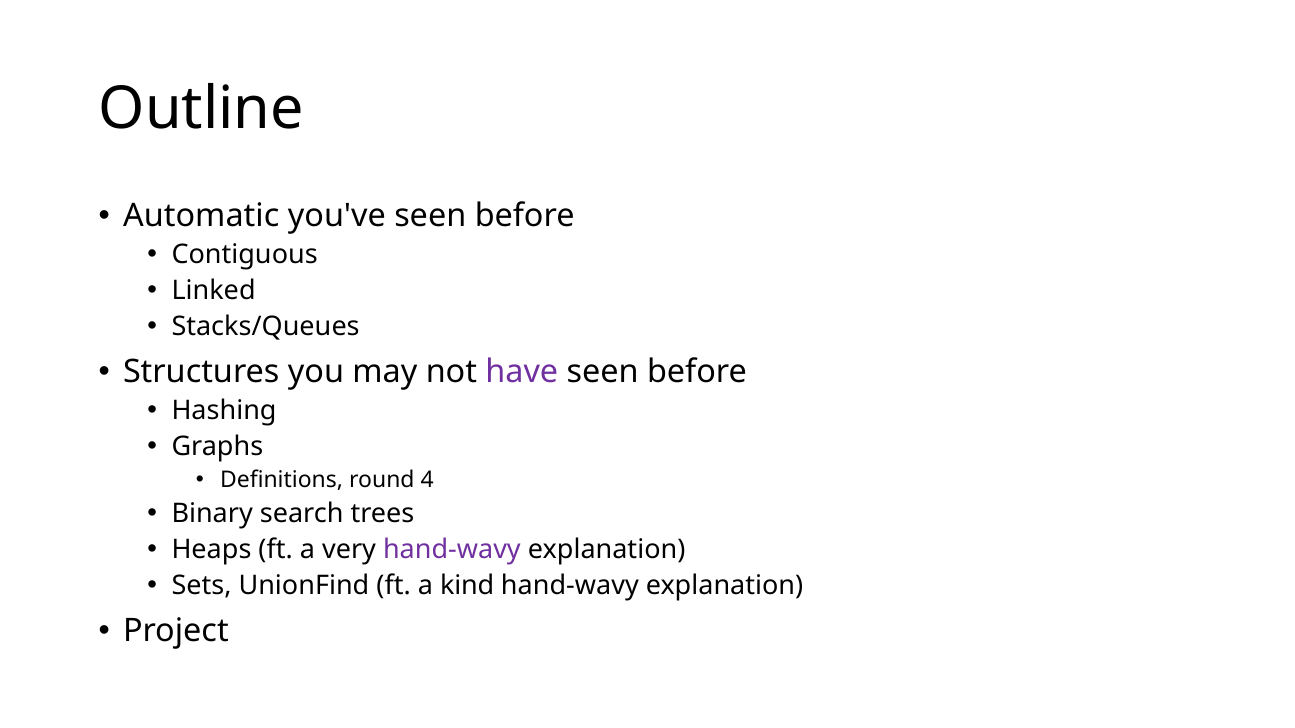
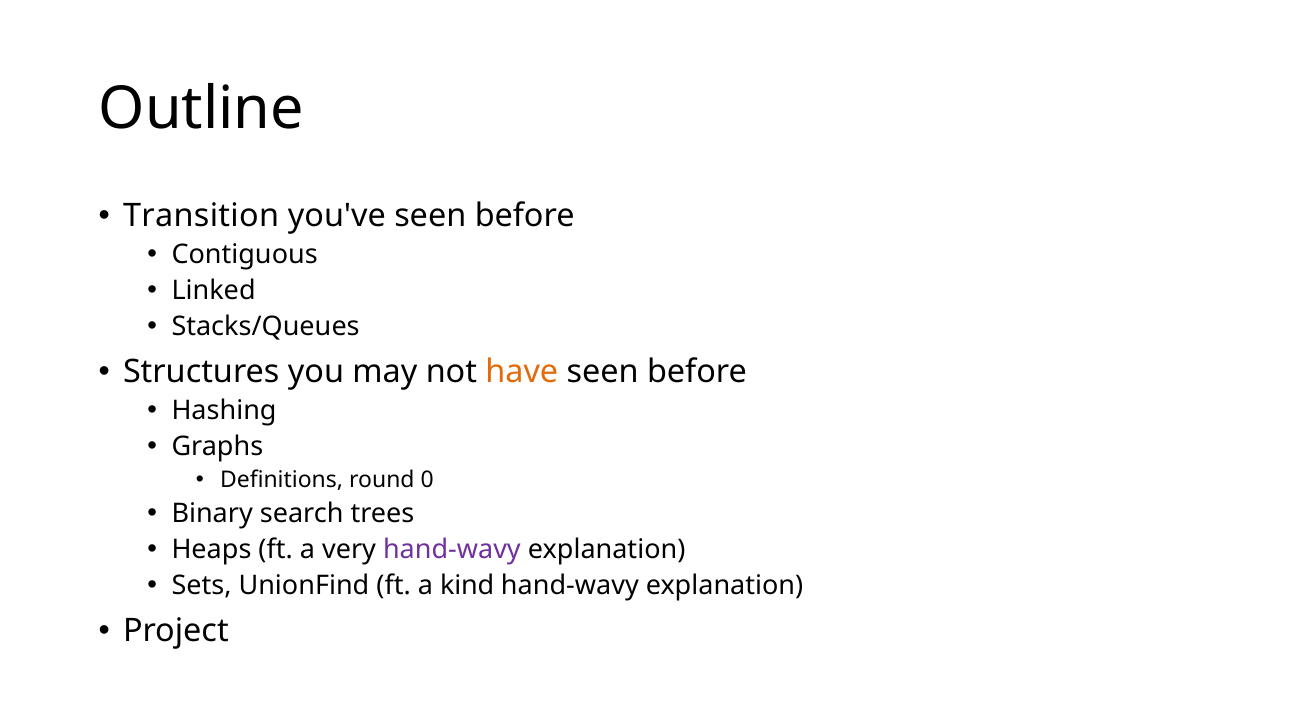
Automatic: Automatic -> Transition (201, 216)
have colour: purple -> orange (522, 372)
4: 4 -> 0 (427, 480)
